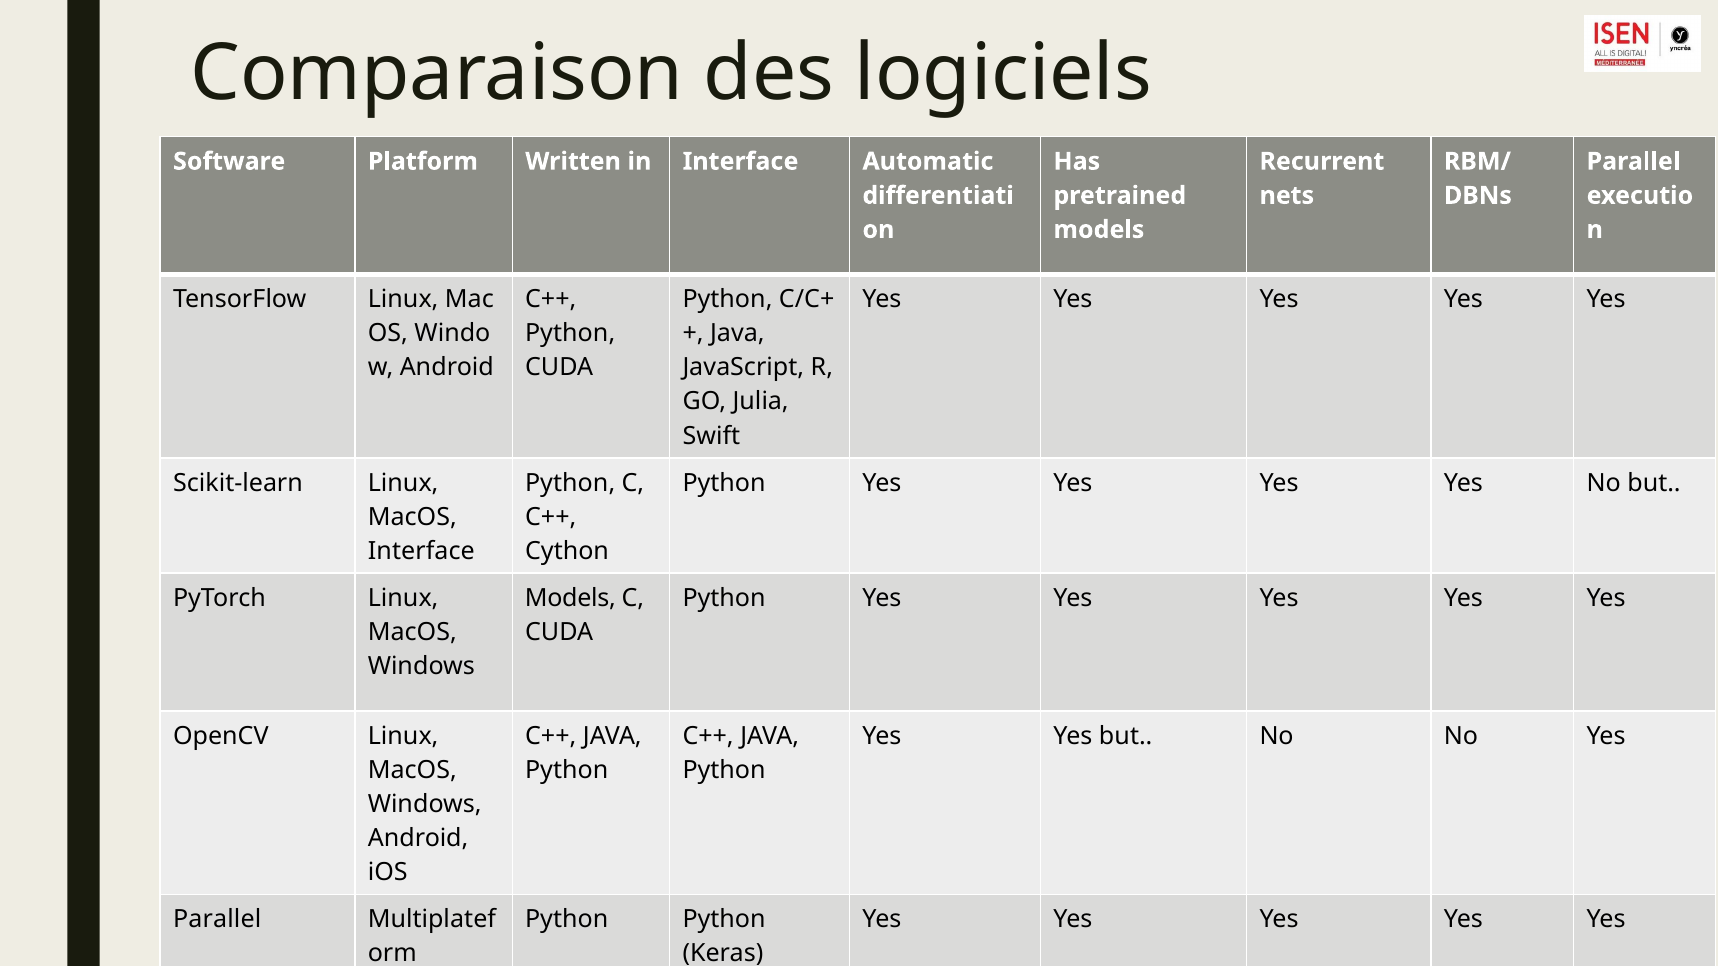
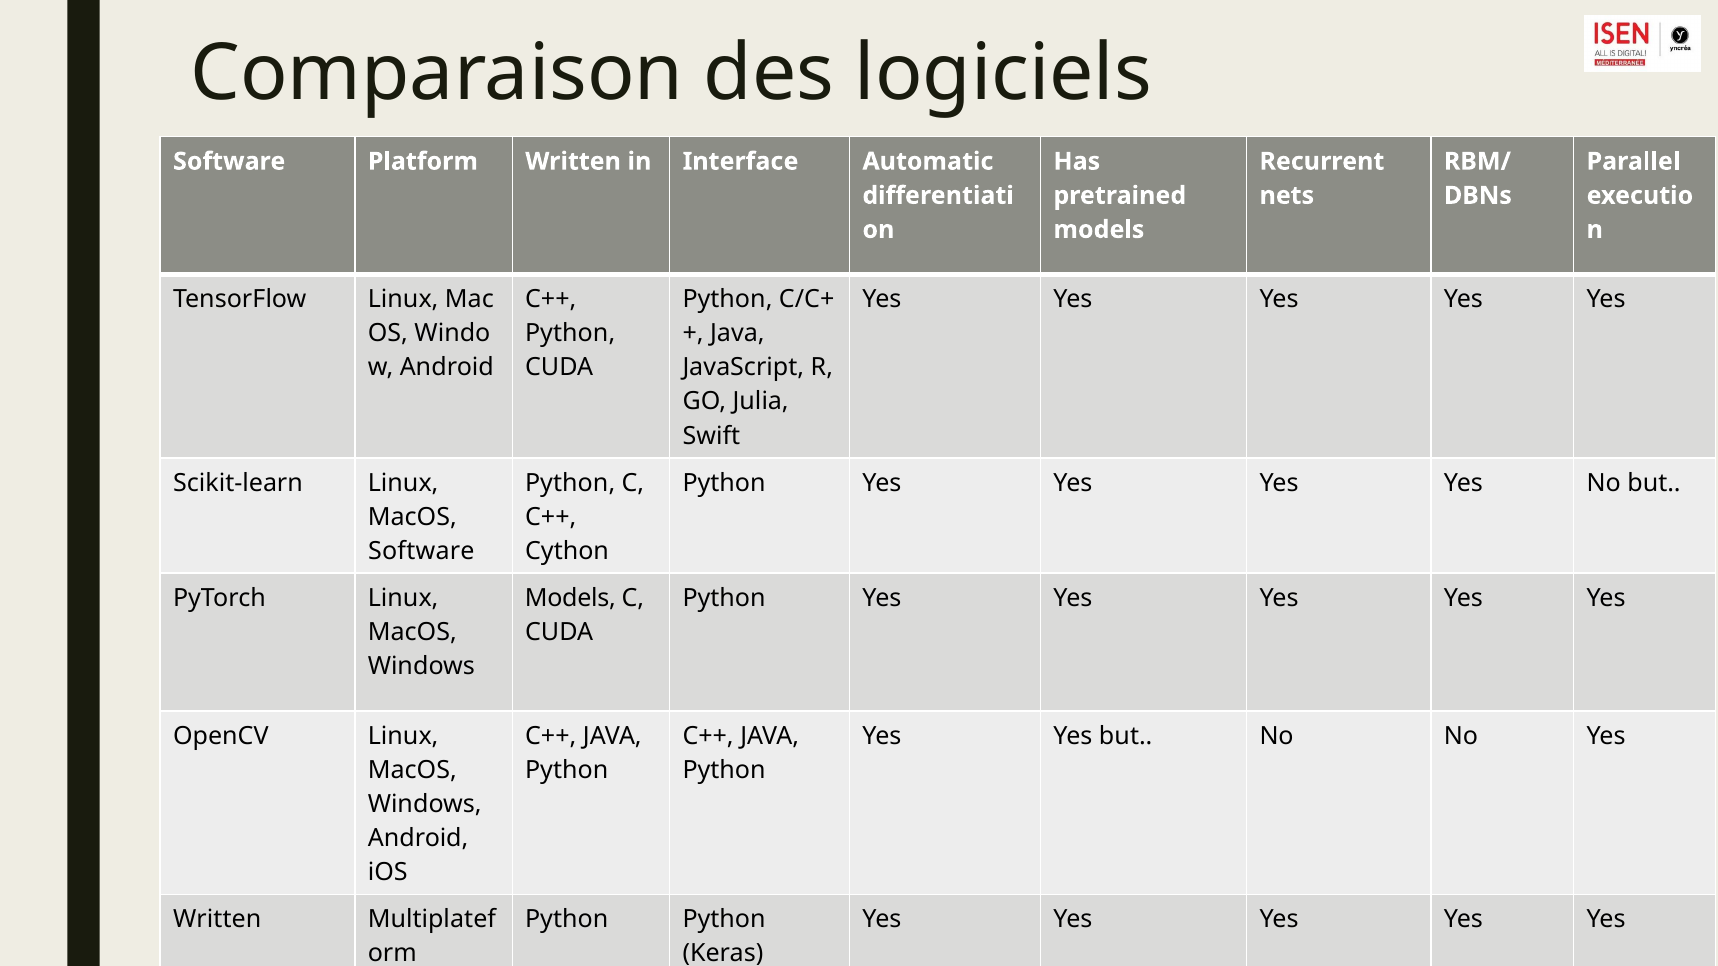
Interface: Interface -> Software (421, 551)
Parallel: Parallel -> Written (217, 920)
